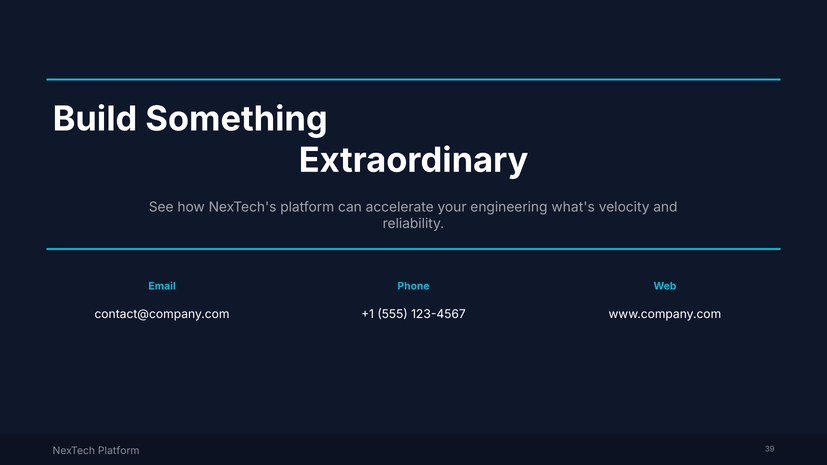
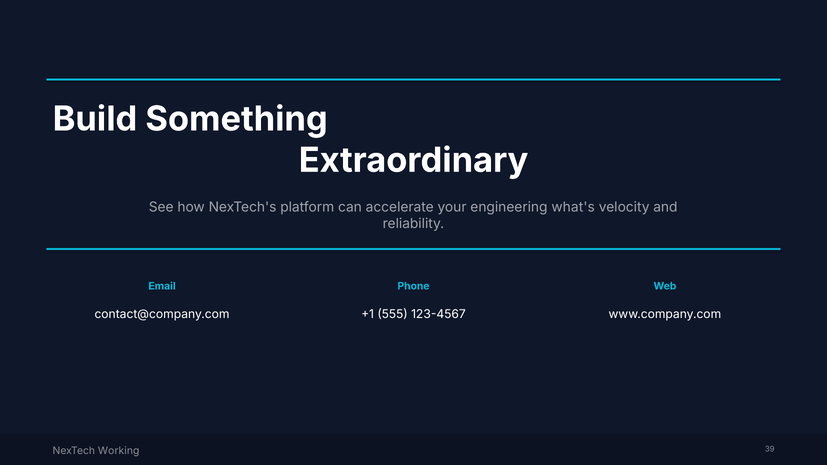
NexTech Platform: Platform -> Working (119, 451)
